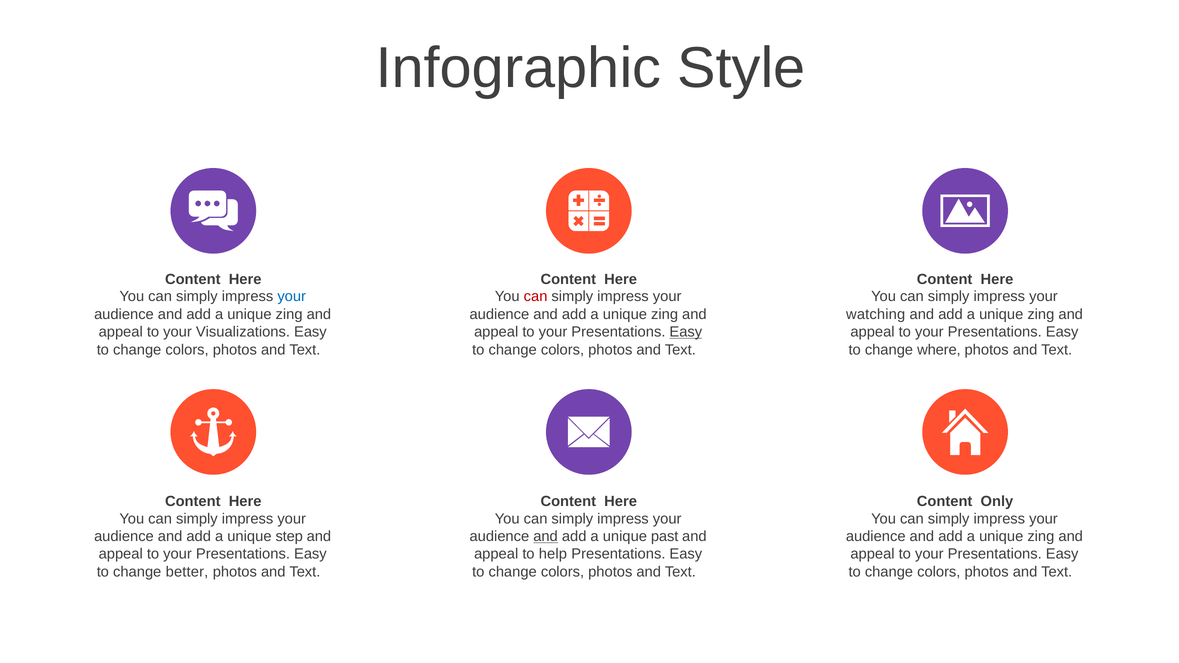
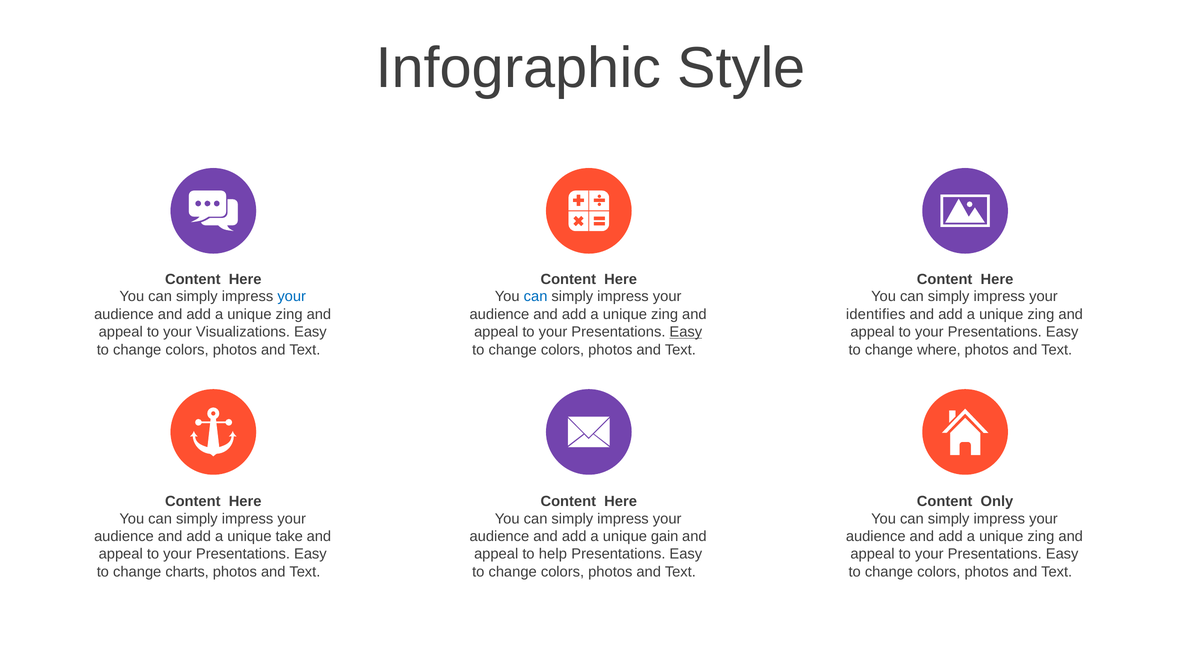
can colour: red -> blue (536, 297)
watching: watching -> identifies (876, 314)
step: step -> take (289, 537)
and underline: present -> none (546, 537)
past: past -> gain (665, 537)
better: better -> charts (187, 572)
